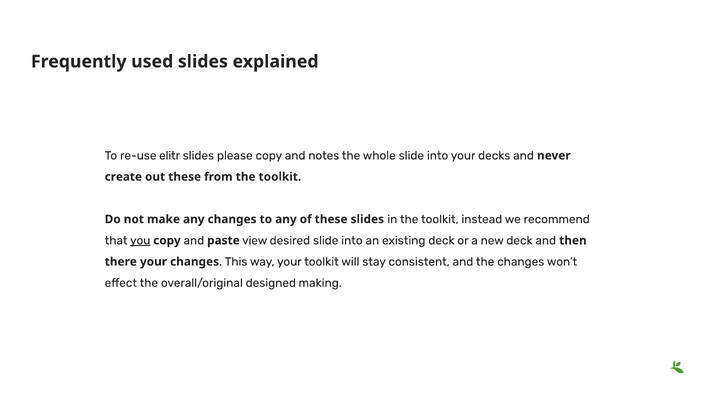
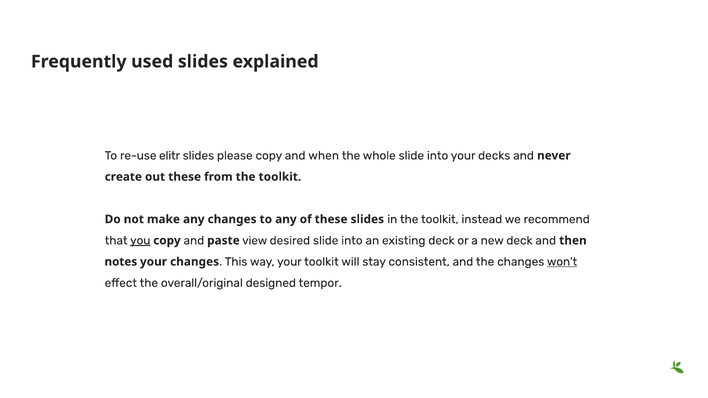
notes: notes -> when (324, 156)
there: there -> notes (121, 262)
won’t underline: none -> present (562, 262)
making: making -> tempor (320, 283)
